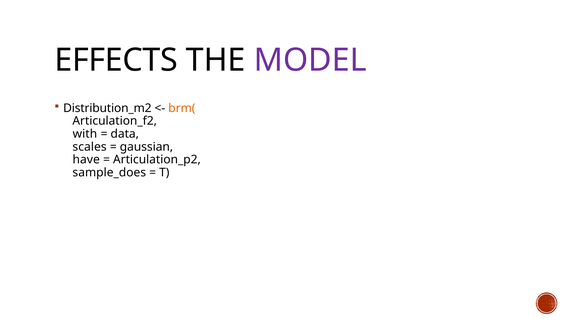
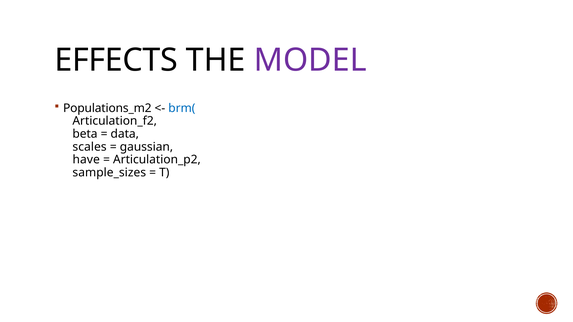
Distribution_m2: Distribution_m2 -> Populations_m2 (107, 108)
brm( colour: orange -> blue (182, 108)
with: with -> beta (85, 134)
sample_does: sample_does -> sample_sizes (109, 173)
